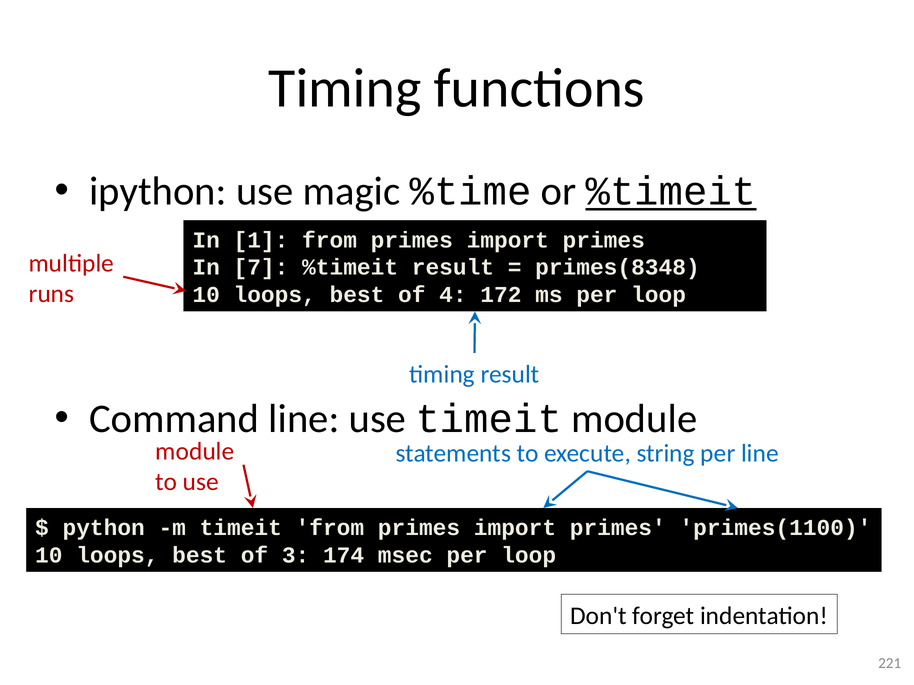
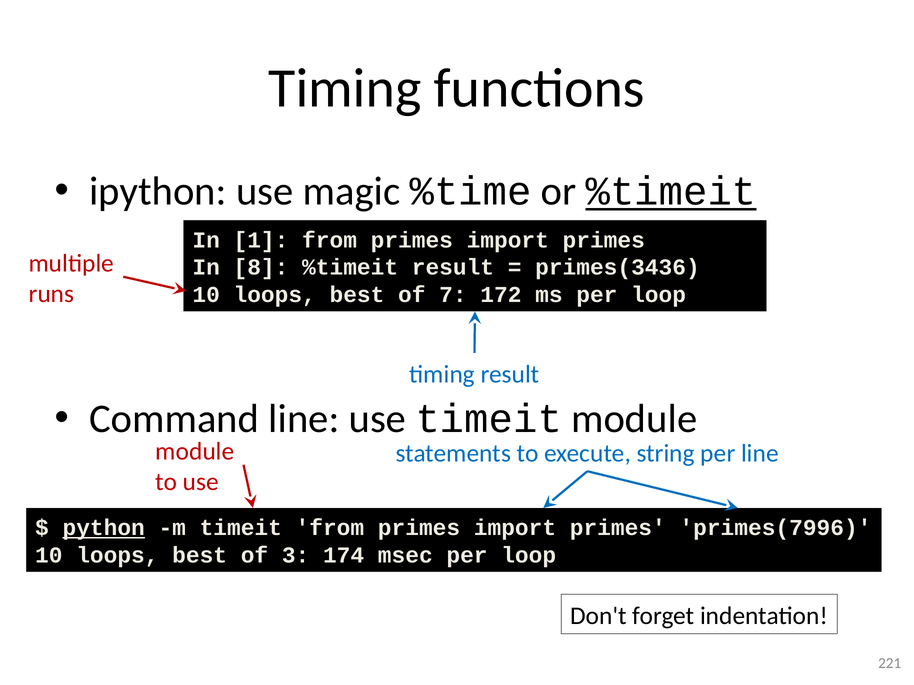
7: 7 -> 8 (261, 268)
primes(8348: primes(8348 -> primes(3436 (617, 268)
4: 4 -> 7 (453, 295)
python underline: none -> present (104, 528)
primes(1100: primes(1100 -> primes(7996 (775, 528)
